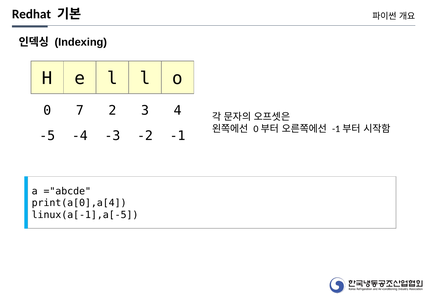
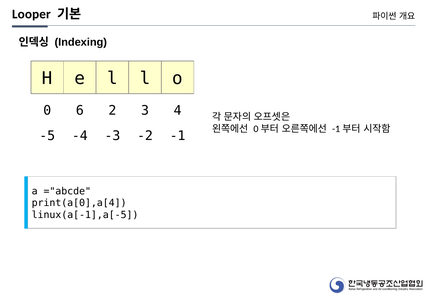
Redhat: Redhat -> Looper (31, 14)
7: 7 -> 6 (80, 110)
